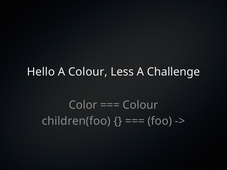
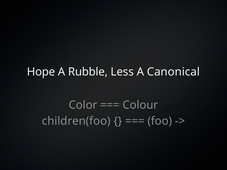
Hello: Hello -> Hope (41, 72)
A Colour: Colour -> Rubble (88, 72)
Challenge: Challenge -> Canonical (173, 72)
